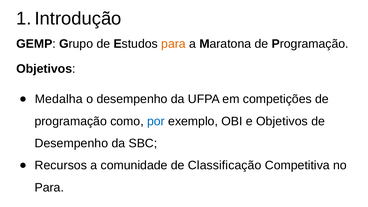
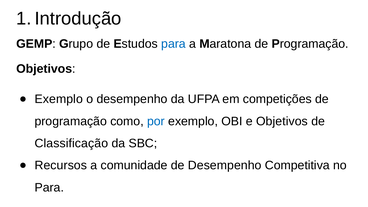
para colour: orange -> blue (173, 44)
Medalha: Medalha -> Exemplo (59, 99)
Desempenho: Desempenho -> Classificação (71, 143)
de Classificação: Classificação -> Desempenho (225, 165)
